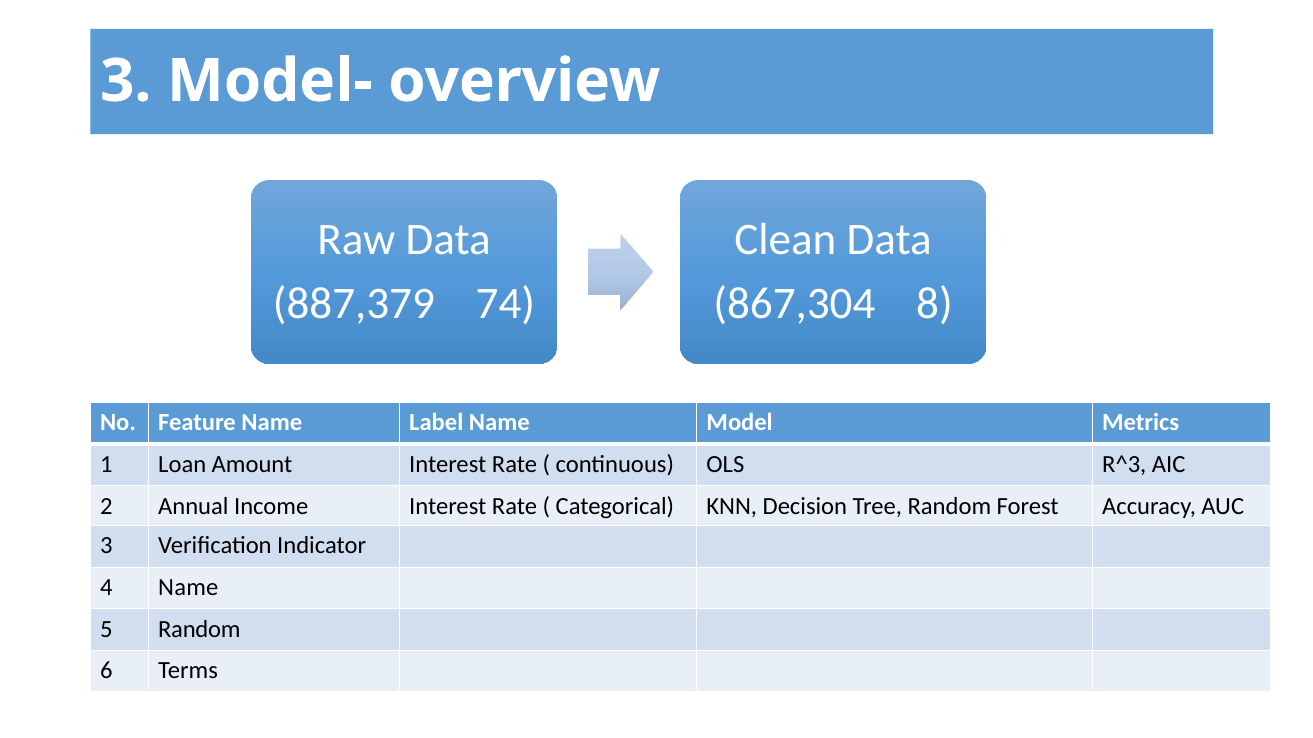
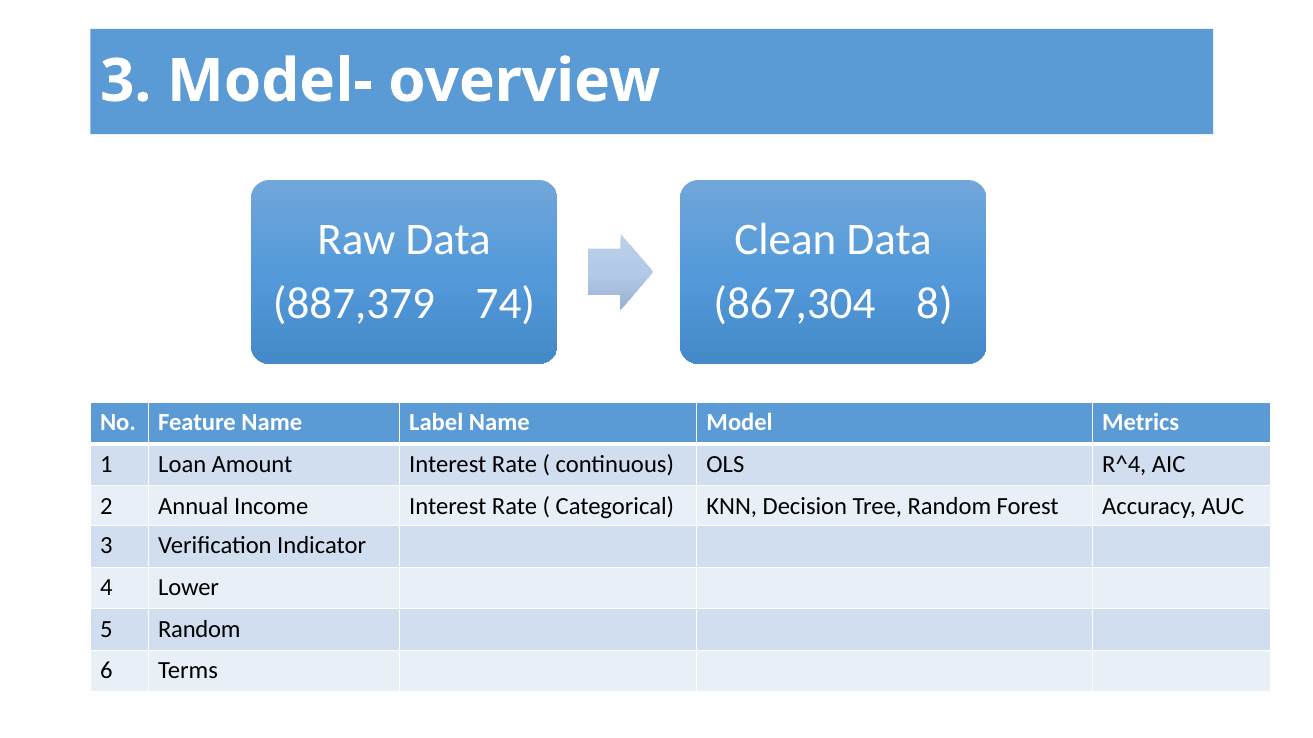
R^3: R^3 -> R^4 (1124, 465)
4 Name: Name -> Lower (189, 588)
